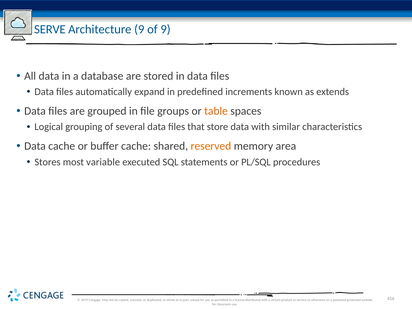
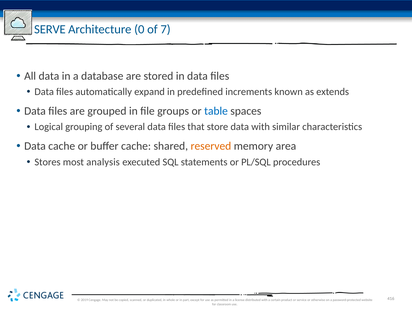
Architecture 9: 9 -> 0 (139, 29)
of 9: 9 -> 7 (166, 29)
table colour: orange -> blue (216, 111)
variable: variable -> analysis (103, 162)
